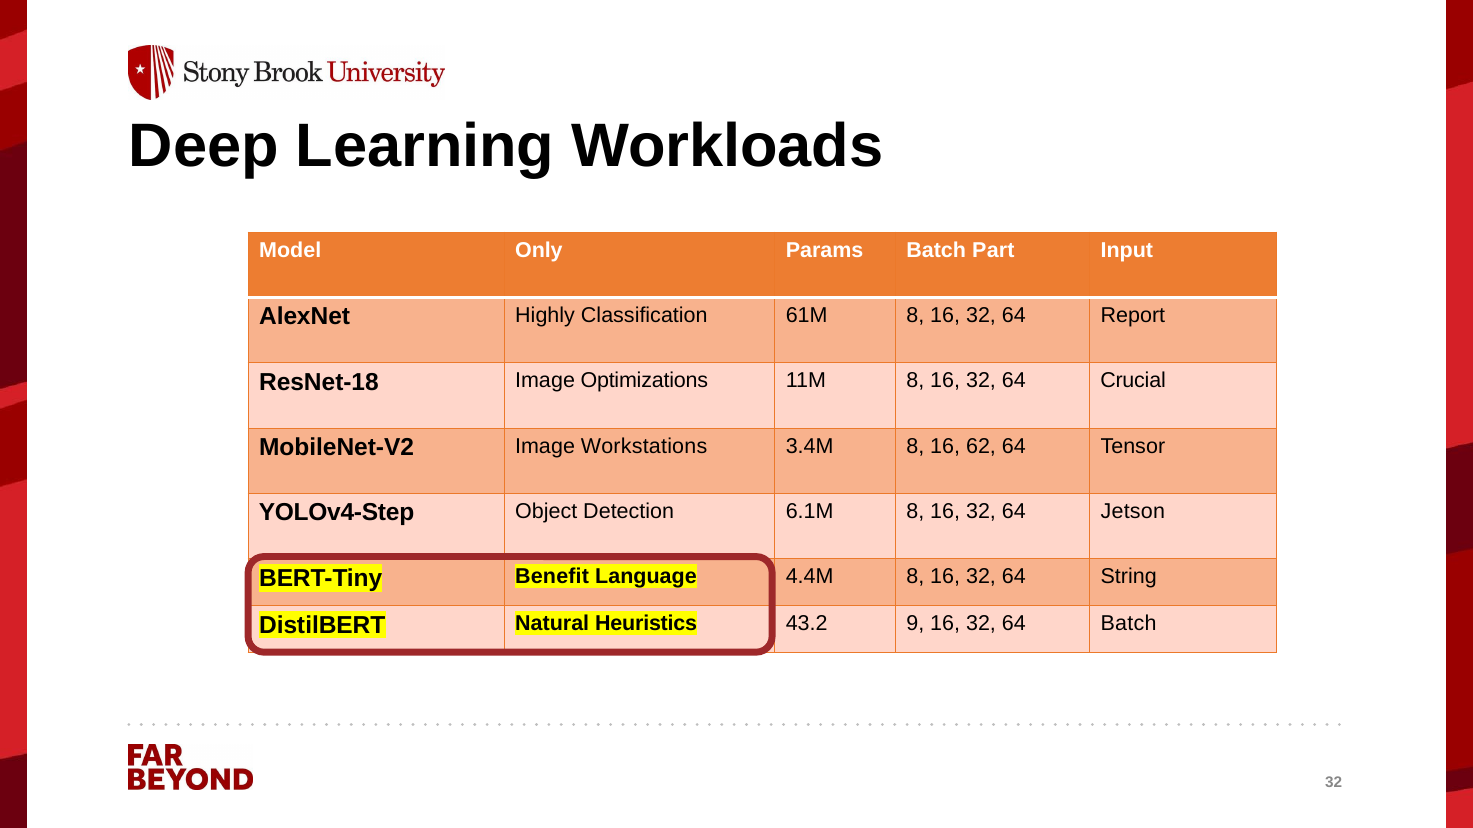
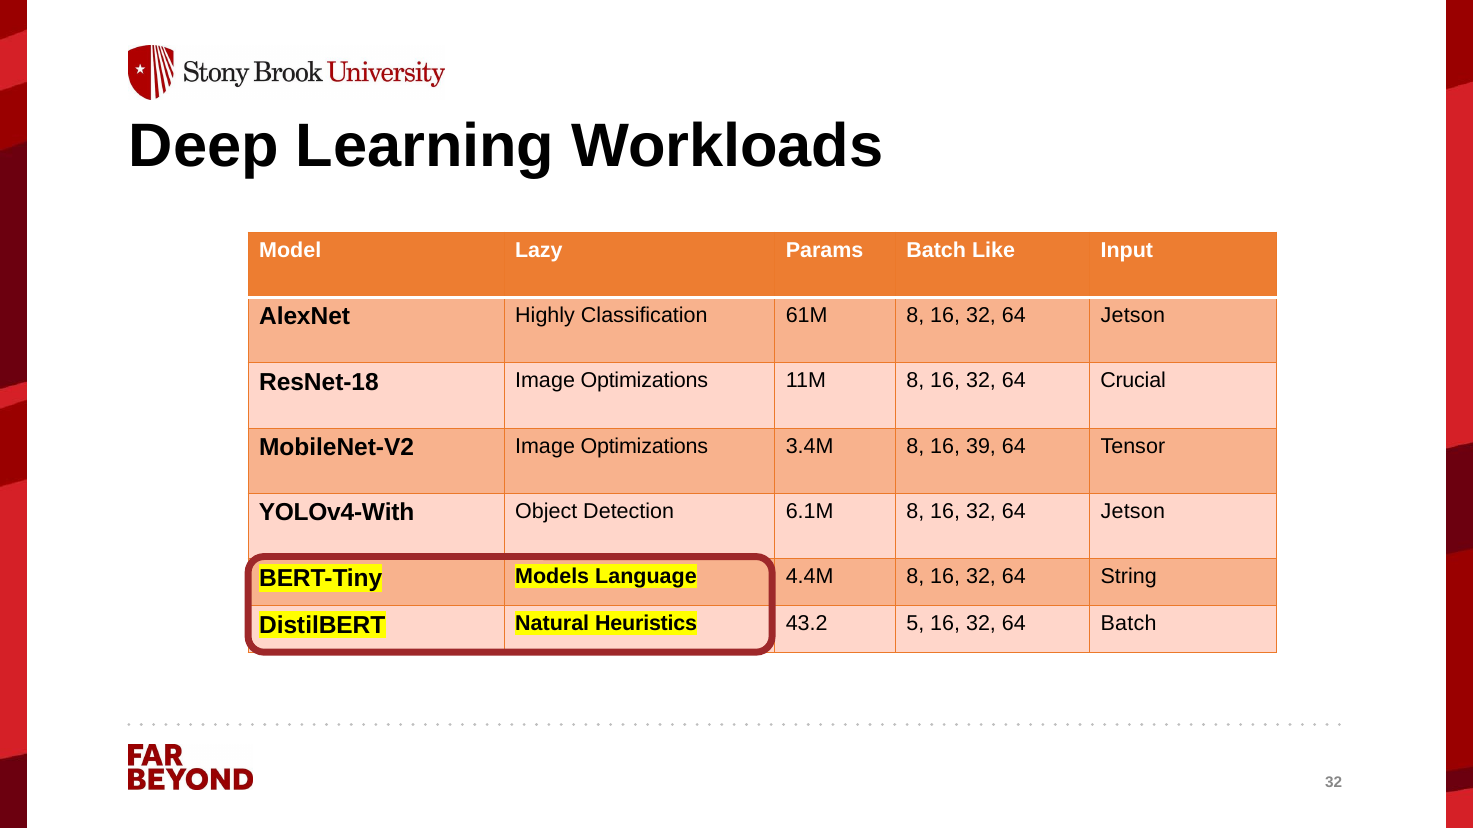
Only: Only -> Lazy (539, 250)
Part: Part -> Like (994, 250)
Report: Report -> Jetson (1133, 316)
MobileNet-V2 Image Workstations: Workstations -> Optimizations (644, 446)
62: 62 -> 39 (981, 446)
YOLOv4-Step: YOLOv4-Step -> YOLOv4-With (337, 513)
Benefit: Benefit -> Models (552, 577)
9: 9 -> 5 (915, 624)
